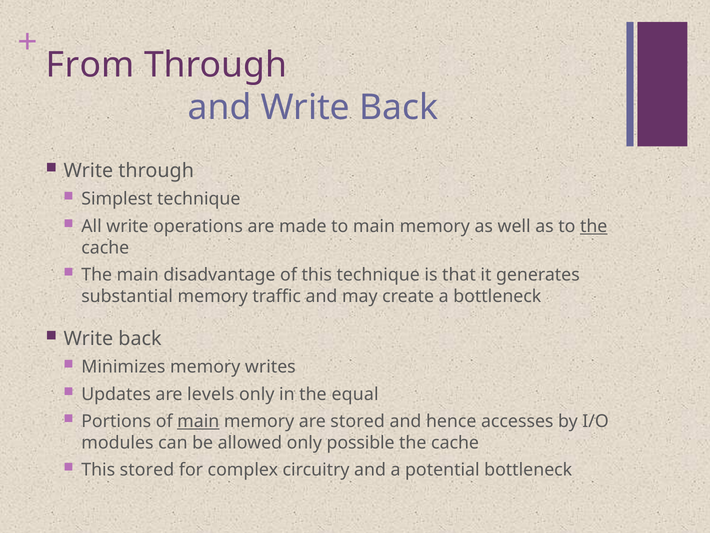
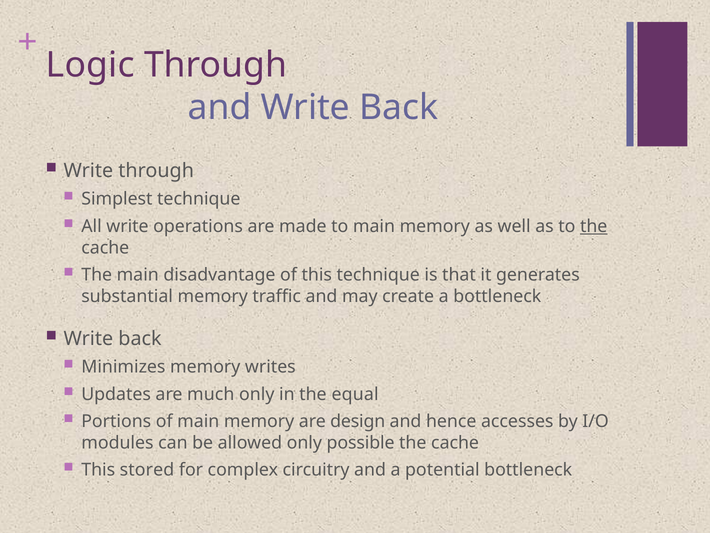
From: From -> Logic (90, 65)
levels: levels -> much (211, 394)
main underline: present -> none (198, 421)
are stored: stored -> design (358, 421)
